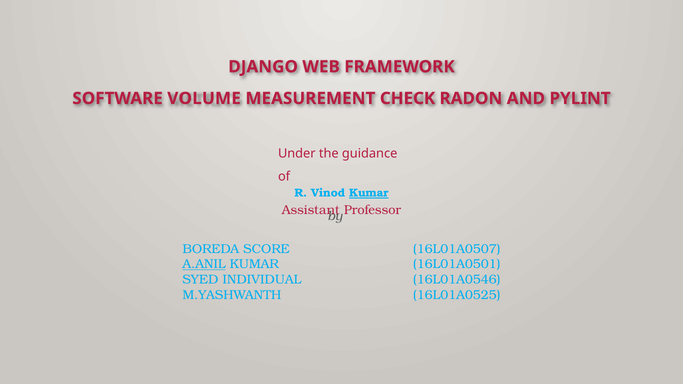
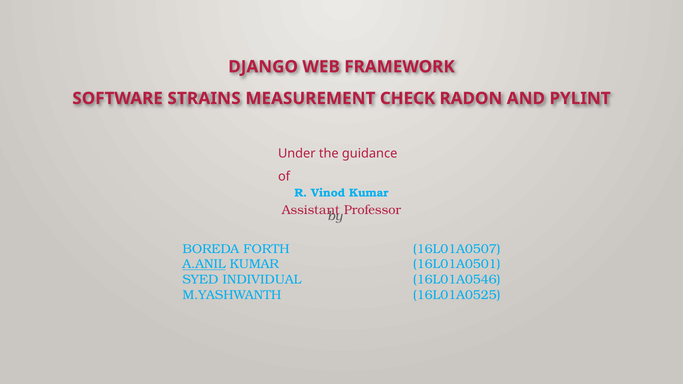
VOLUME: VOLUME -> STRAINS (204, 98)
Kumar underline: present -> none (369, 193)
SCORE: SCORE -> FORTH (266, 249)
